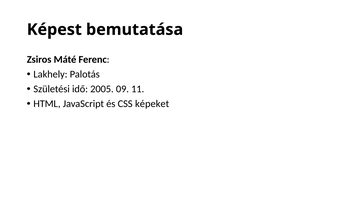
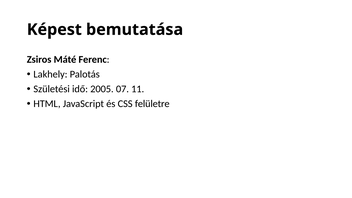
09: 09 -> 07 (122, 89)
képeket: képeket -> felületre (152, 104)
